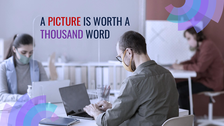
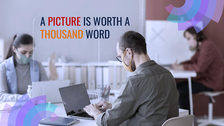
THOUSAND colour: purple -> orange (62, 35)
